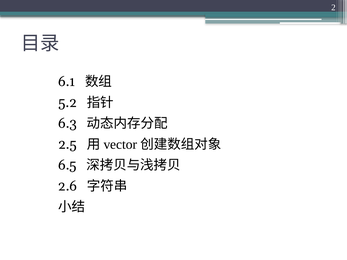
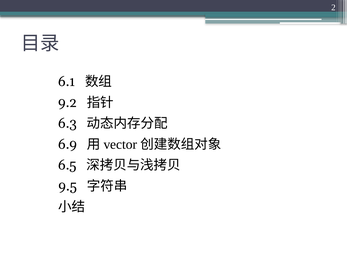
5.2: 5.2 -> 9.2 (68, 103)
2.5: 2.5 -> 6.9 (68, 144)
2.6: 2.6 -> 9.5 (68, 186)
